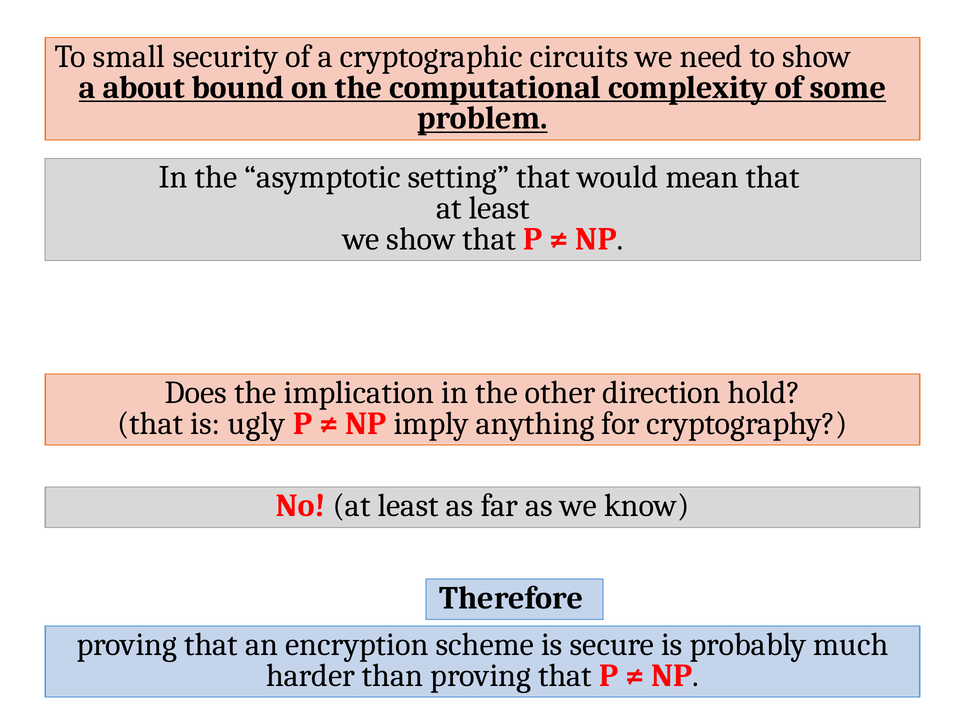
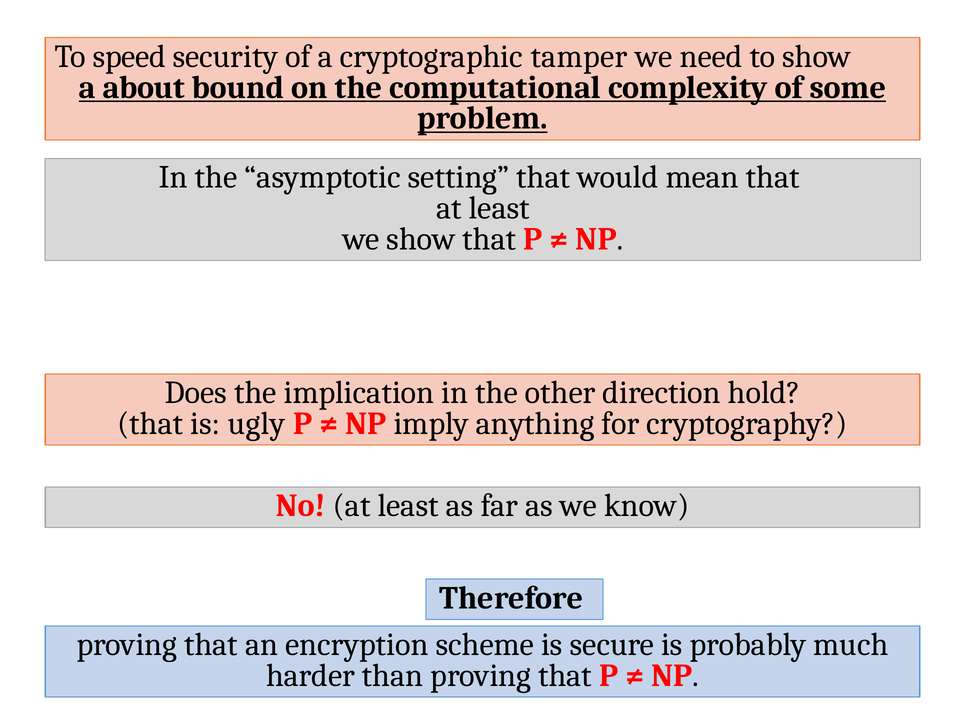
small: small -> speed (129, 57)
circuits: circuits -> tamper (579, 57)
